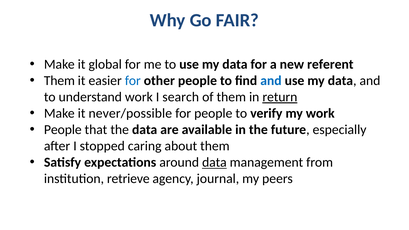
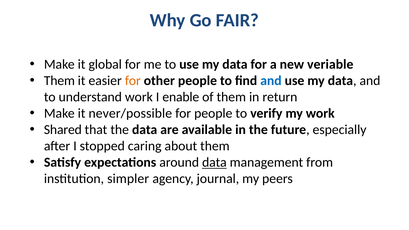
referent: referent -> veriable (330, 64)
for colour: blue -> orange (133, 81)
search: search -> enable (181, 97)
return underline: present -> none (280, 97)
People: People -> Shared (63, 130)
retrieve: retrieve -> simpler (128, 179)
